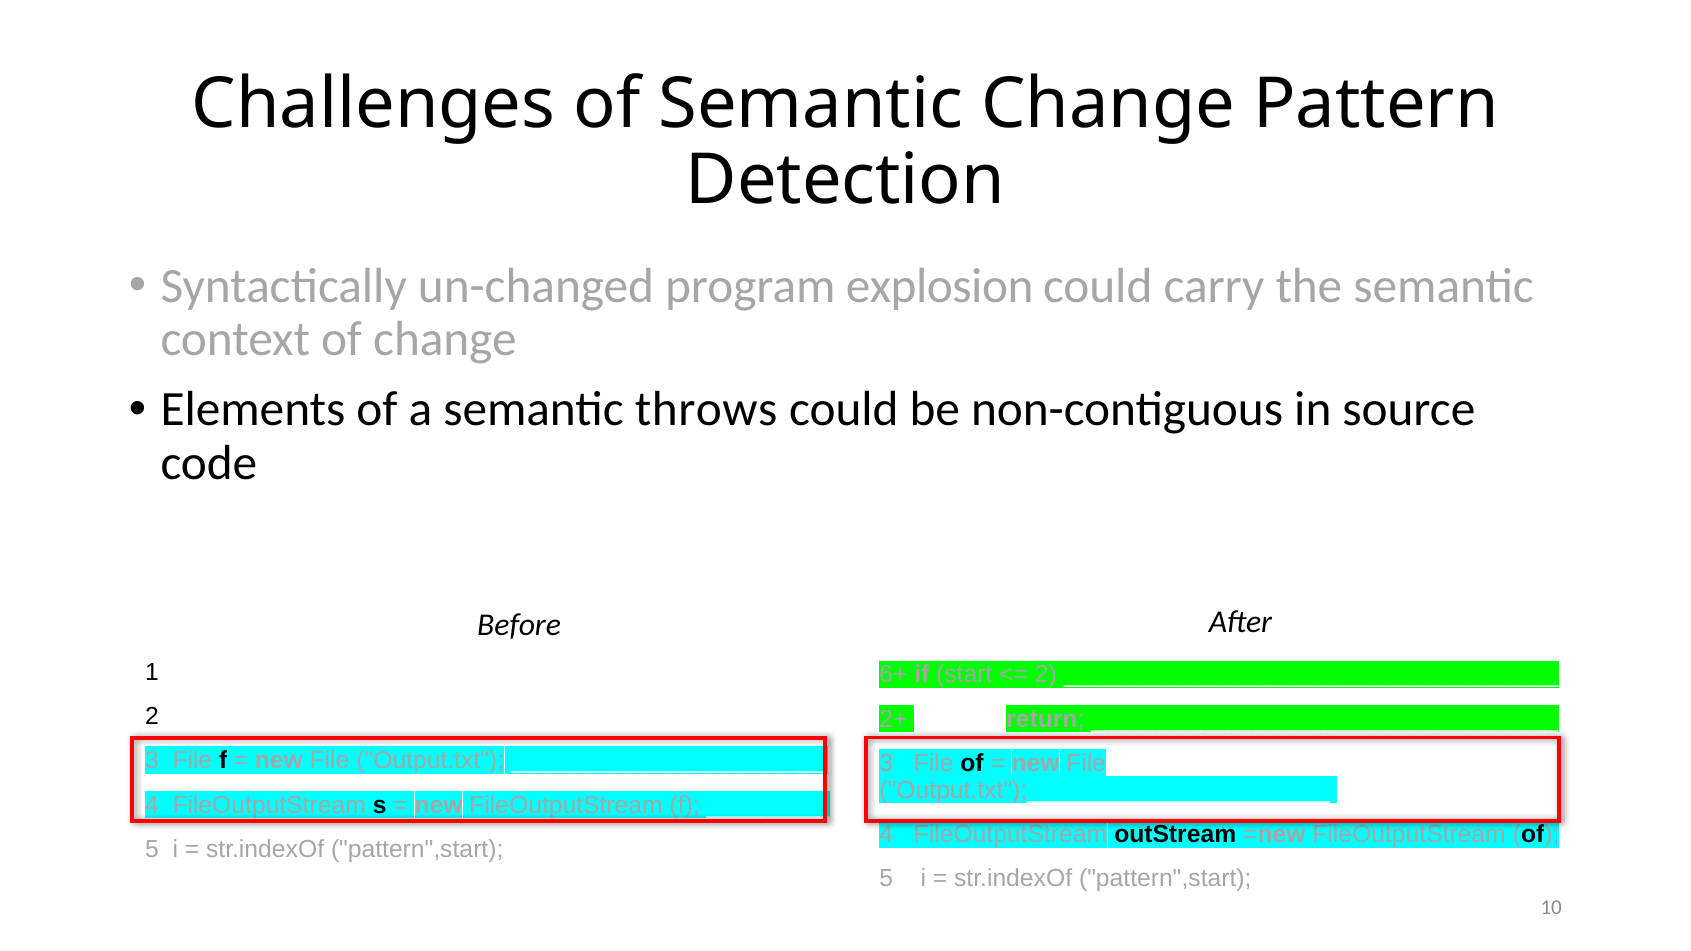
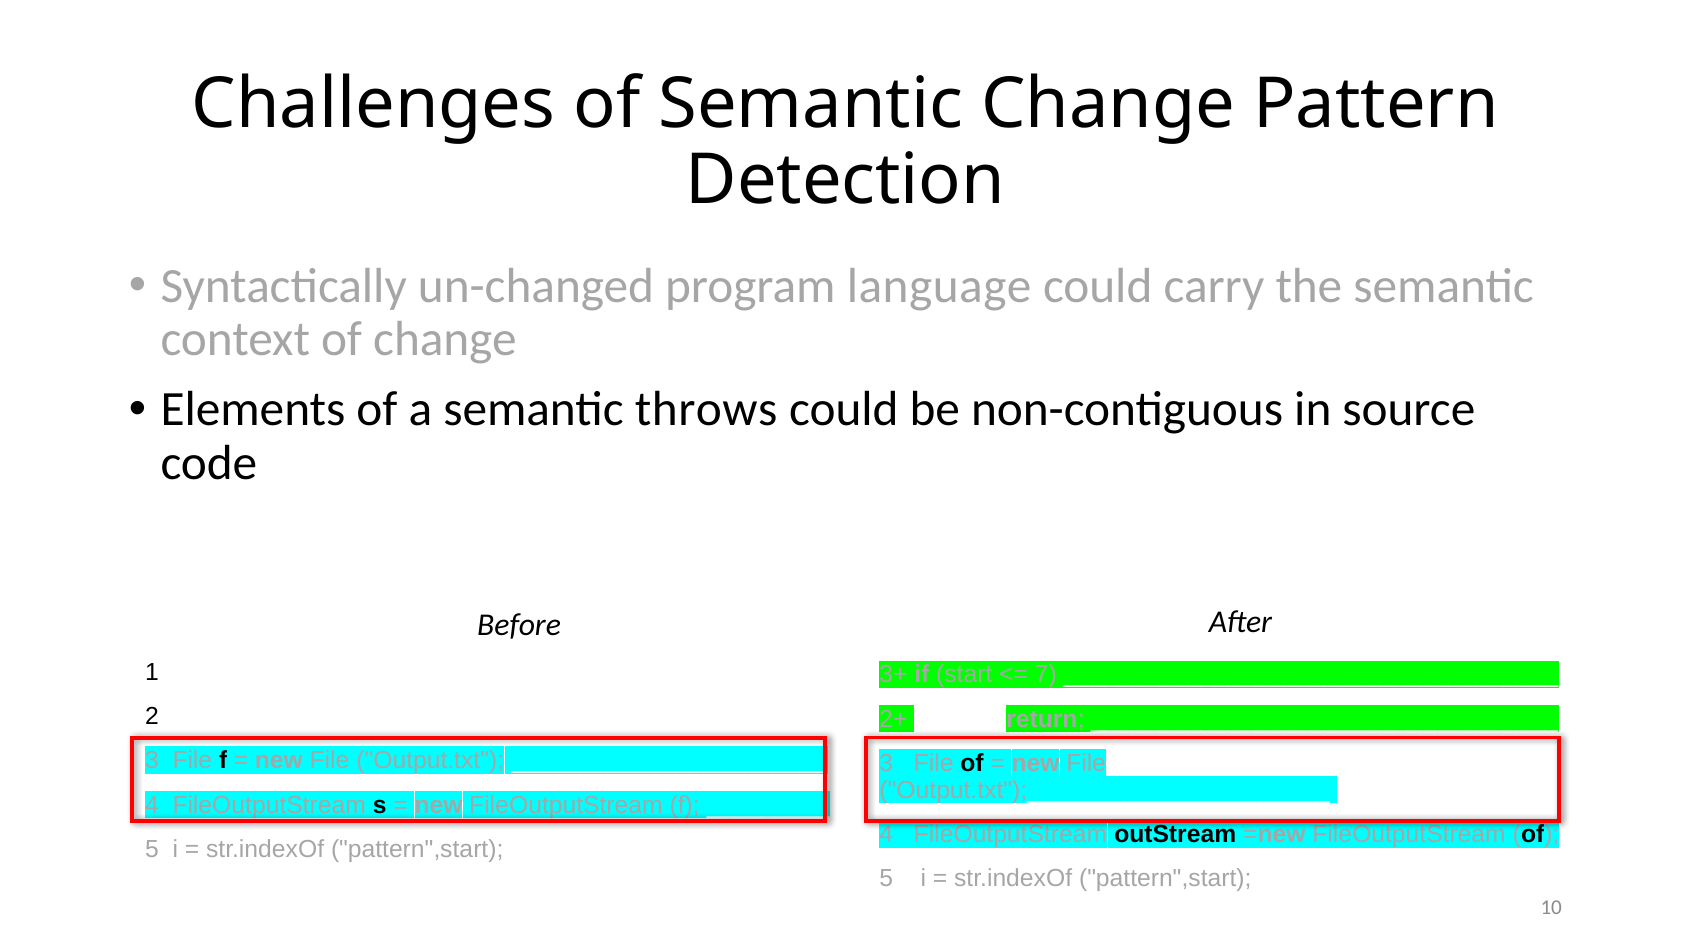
explosion: explosion -> language (939, 286)
6+: 6+ -> 3+ (894, 675)
2: 2 -> 7 (1046, 675)
